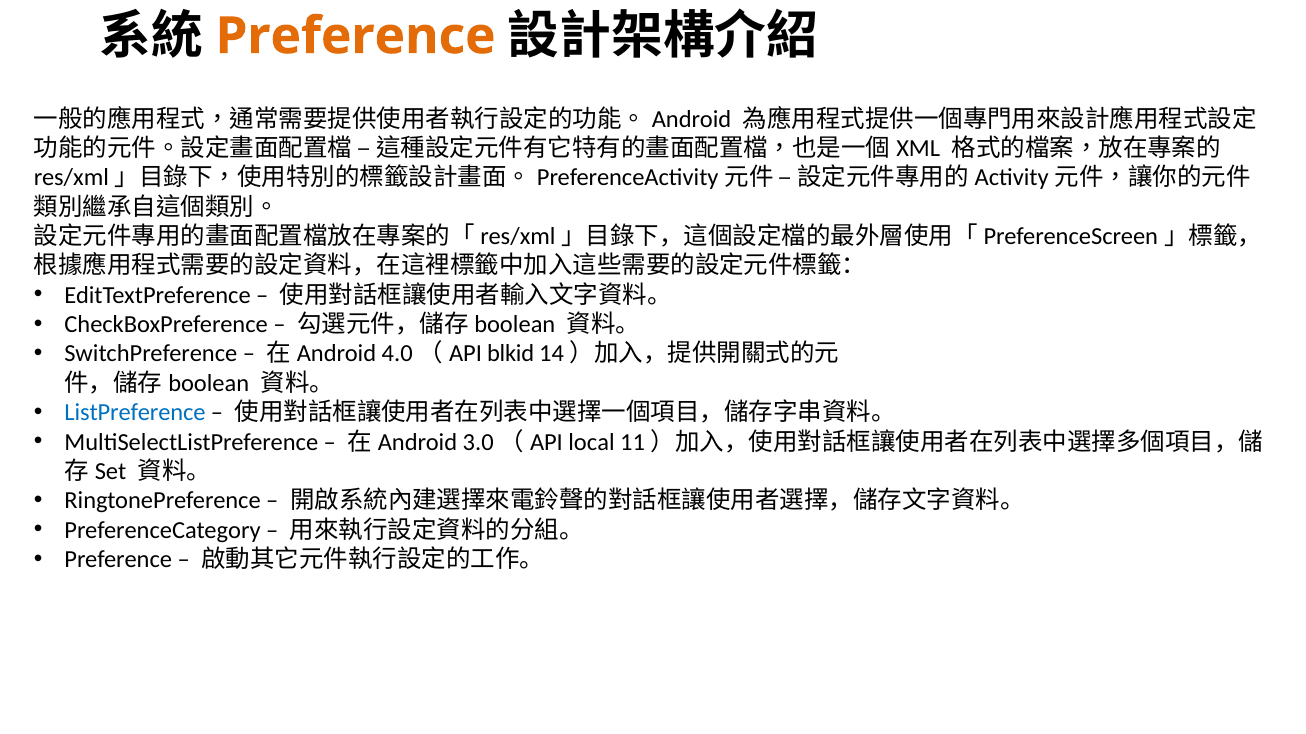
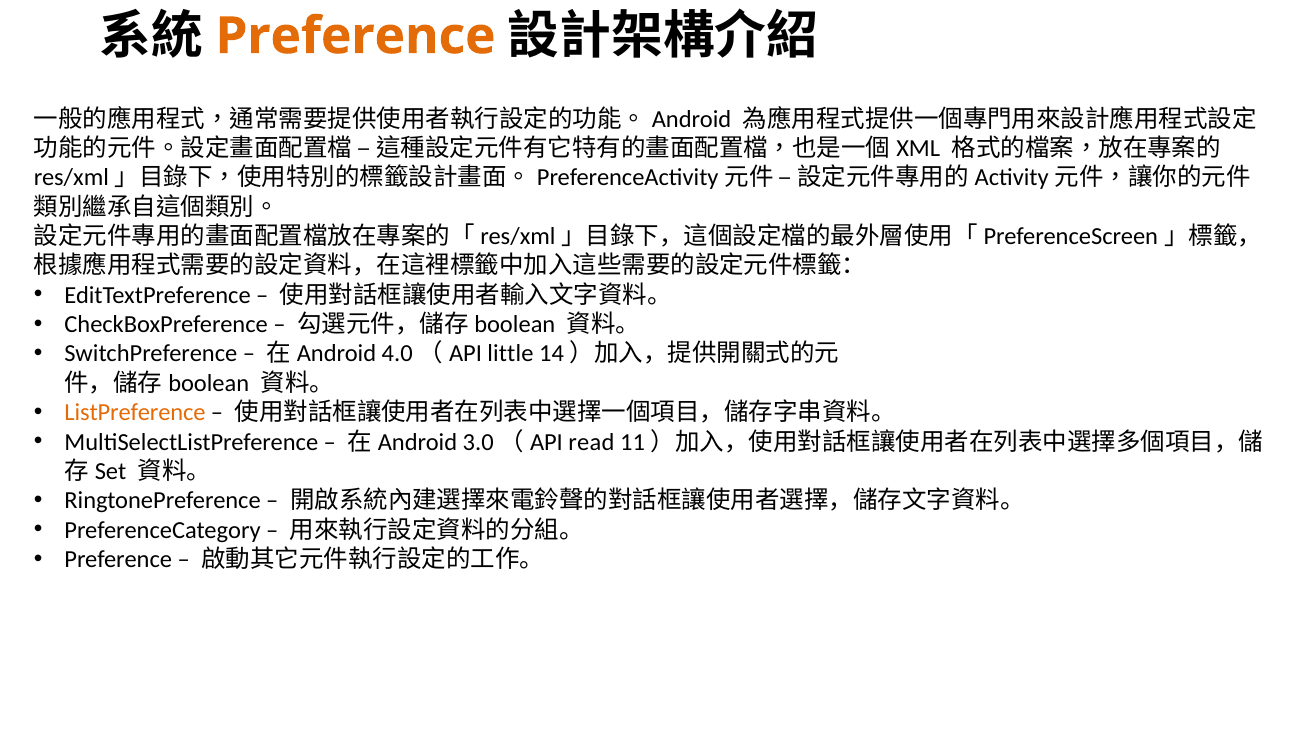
blkid: blkid -> little (510, 354)
ListPreference colour: blue -> orange (135, 413)
local: local -> read (591, 442)
